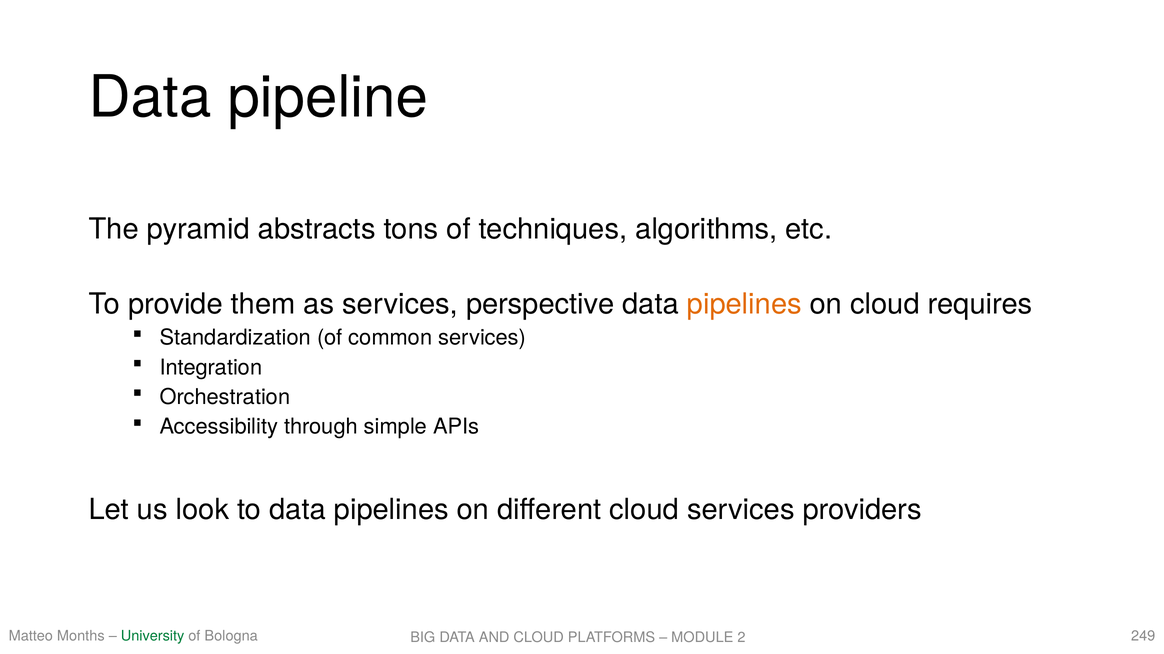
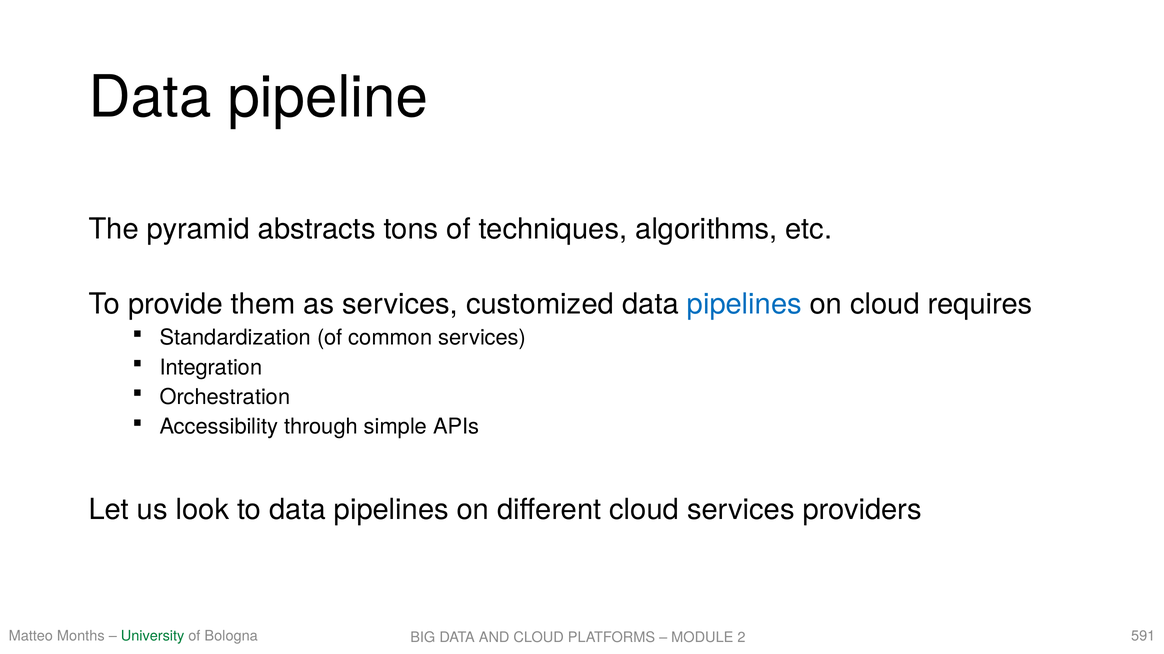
perspective: perspective -> customized (540, 305)
pipelines colour: orange -> blue (744, 305)
249: 249 -> 591 (1143, 637)
